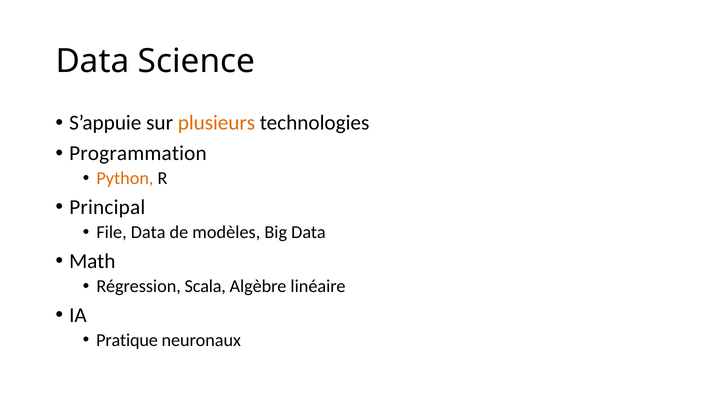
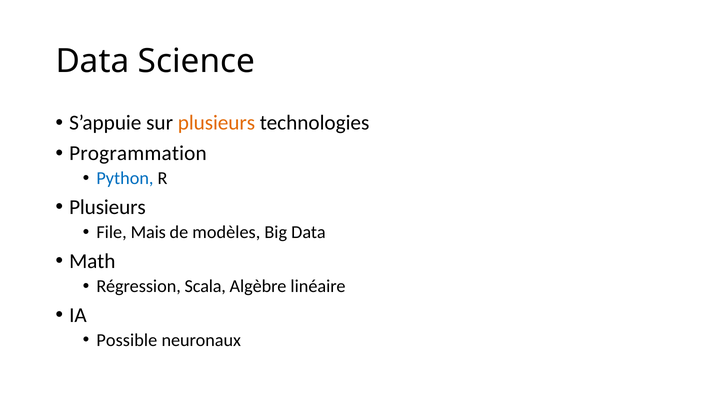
Python colour: orange -> blue (125, 179)
Principal: Principal -> Plusieurs (107, 208)
File Data: Data -> Mais (148, 233)
Pratique: Pratique -> Possible (127, 341)
